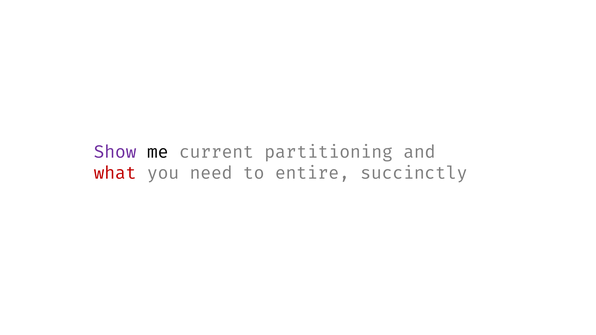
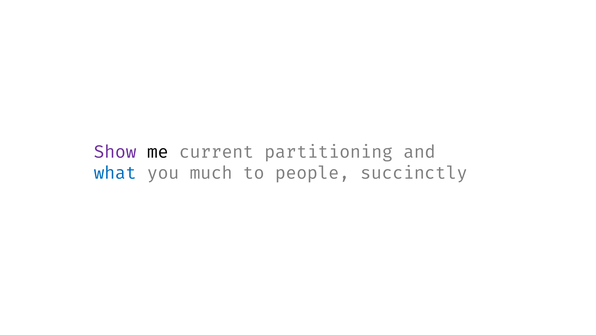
what colour: red -> blue (115, 173)
need: need -> much (211, 173)
entire: entire -> people (313, 173)
